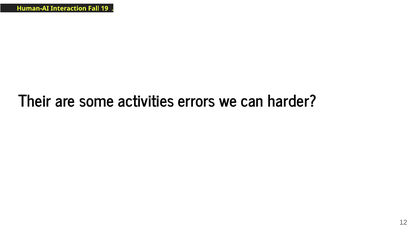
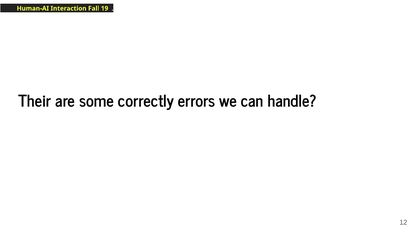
activities: activities -> correctly (146, 101)
harder: harder -> handle (292, 101)
